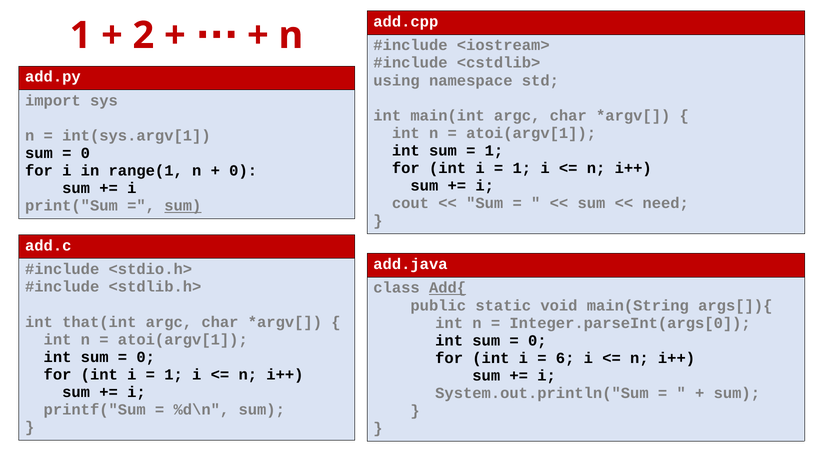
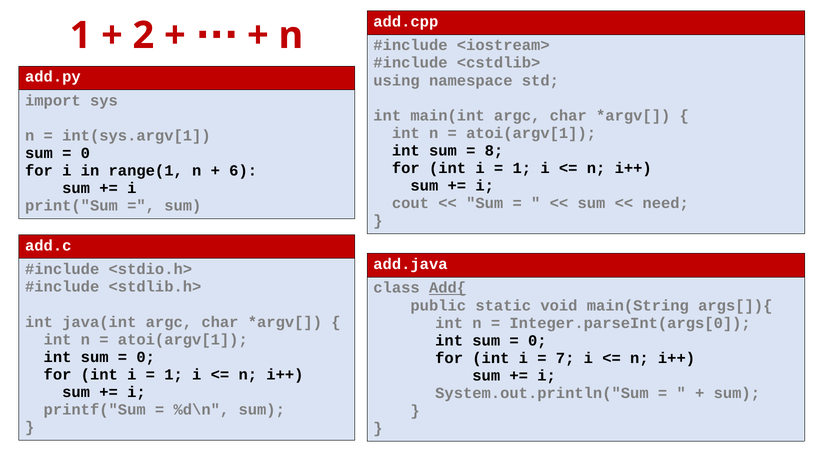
1: 1 -> 8 (494, 151)
0: 0 -> 6 (243, 171)
sum underline: present -> none (183, 206)
that(int: that(int -> java(int (99, 322)
6: 6 -> 7 (565, 358)
